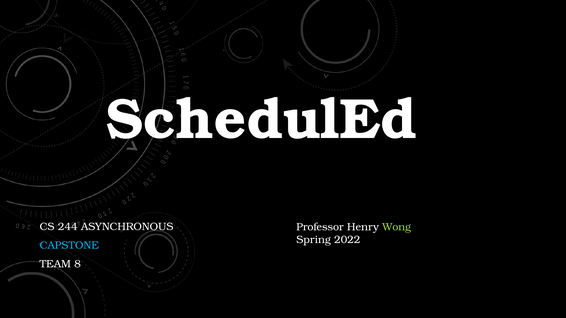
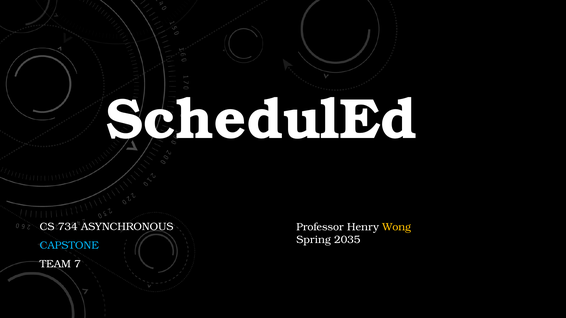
244: 244 -> 734 (68, 227)
Wong colour: light green -> yellow (397, 227)
2022: 2022 -> 2035 (347, 240)
8: 8 -> 7 (78, 264)
